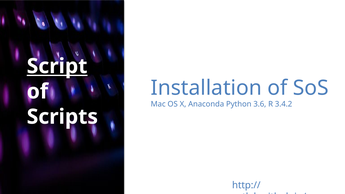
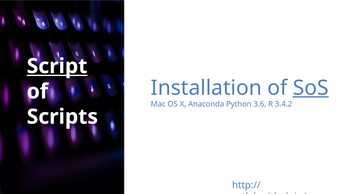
SoS underline: none -> present (311, 88)
